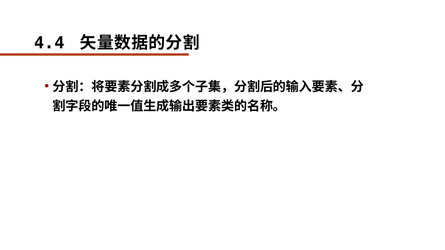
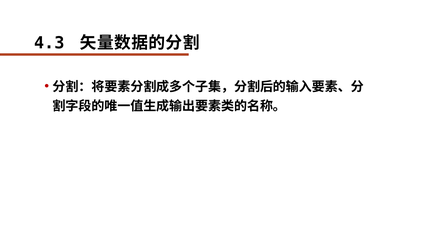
4.4: 4.4 -> 4.3 (49, 43)
